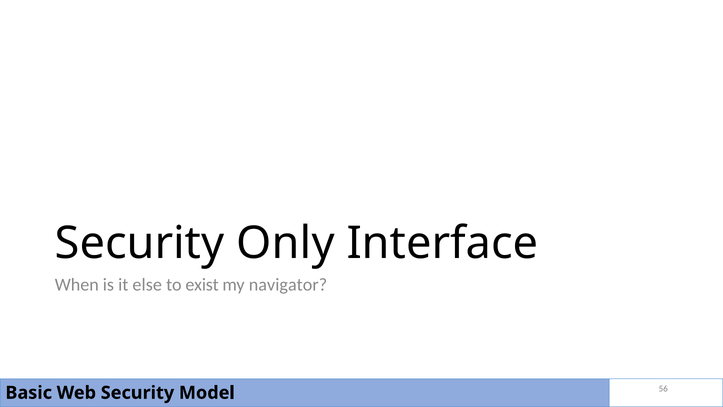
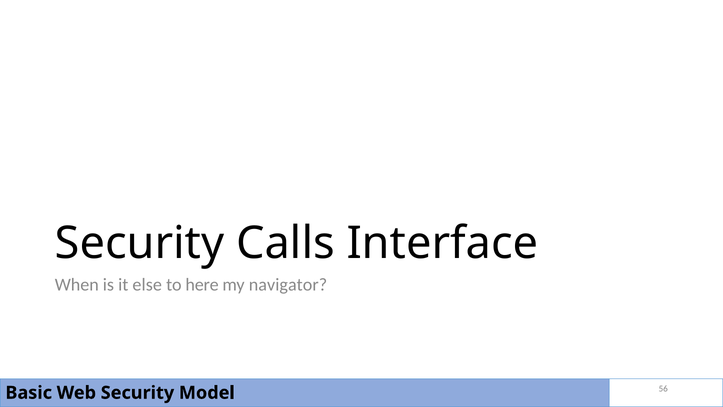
Only: Only -> Calls (285, 243)
exist: exist -> here (202, 285)
